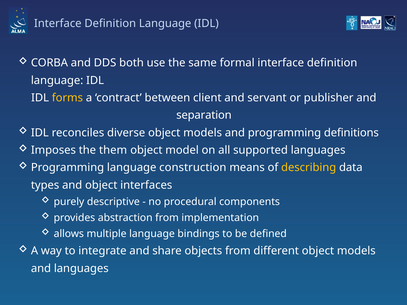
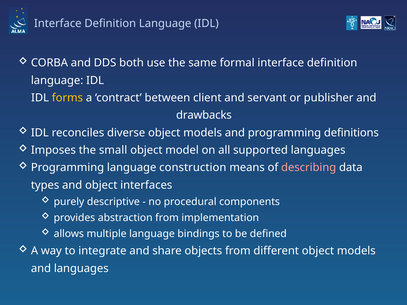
separation: separation -> drawbacks (204, 115)
them: them -> small (113, 150)
describing colour: yellow -> pink (309, 168)
